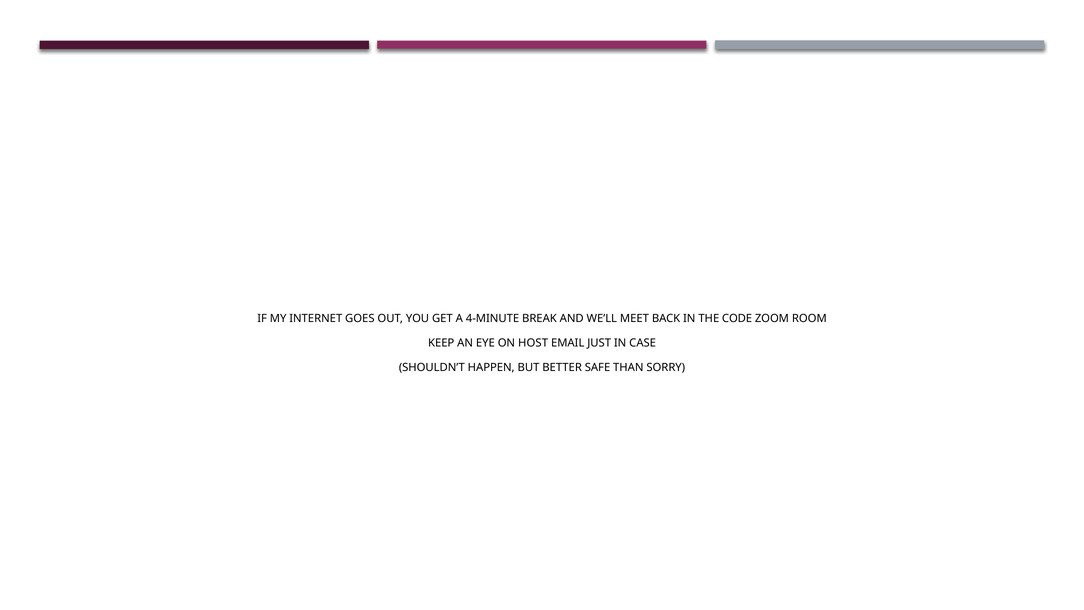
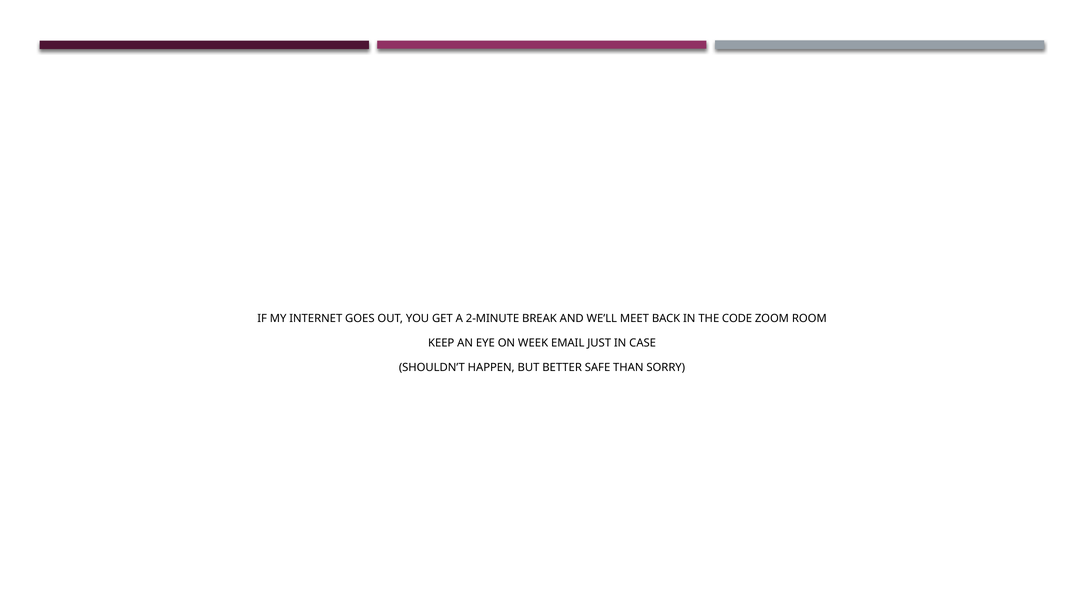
4-MINUTE: 4-MINUTE -> 2-MINUTE (493, 318)
HOST: HOST -> WEEK (533, 343)
